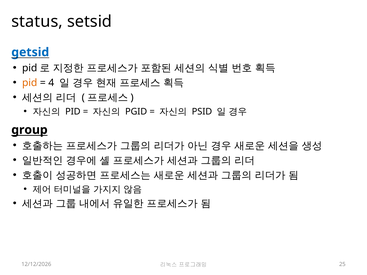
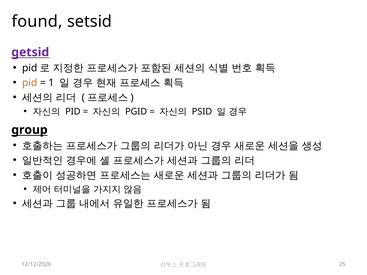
status: status -> found (37, 21)
getsid colour: blue -> purple (30, 52)
4: 4 -> 1 (51, 83)
